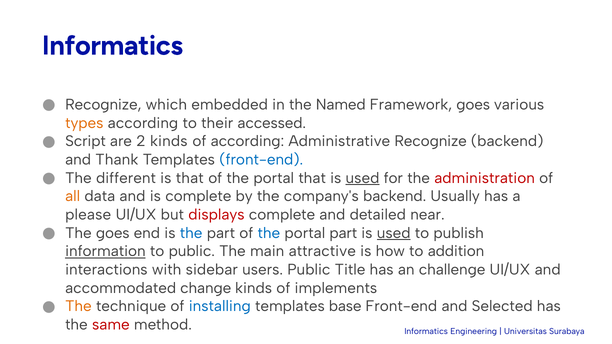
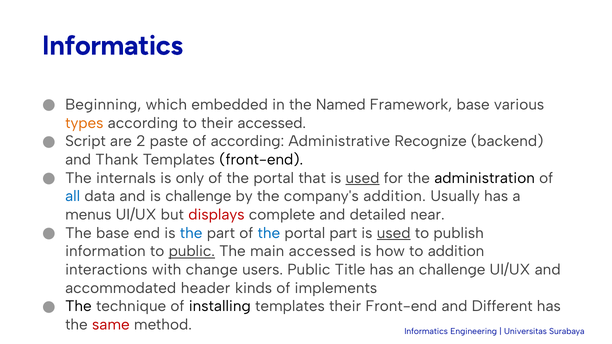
Recognize: Recognize -> Beginning (103, 105)
Framework goes: goes -> base (473, 105)
2 kinds: kinds -> paste (169, 141)
front-end colour: blue -> black (261, 160)
different: different -> internals (126, 178)
is that: that -> only (190, 178)
administration colour: red -> black (485, 178)
all colour: orange -> blue (73, 197)
is complete: complete -> challenge (198, 197)
company's backend: backend -> addition (395, 197)
please: please -> menus (88, 215)
The goes: goes -> base (113, 233)
information underline: present -> none (105, 252)
public underline: none -> present (192, 252)
main attractive: attractive -> accessed (322, 252)
sidebar: sidebar -> change (212, 270)
change: change -> header (206, 288)
The colour: orange -> black (78, 307)
installing colour: blue -> black (220, 307)
templates base: base -> their (345, 307)
Selected: Selected -> Different (502, 307)
